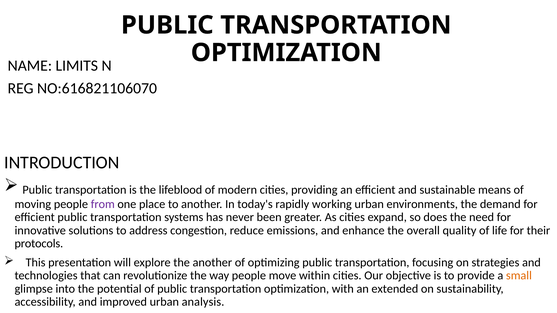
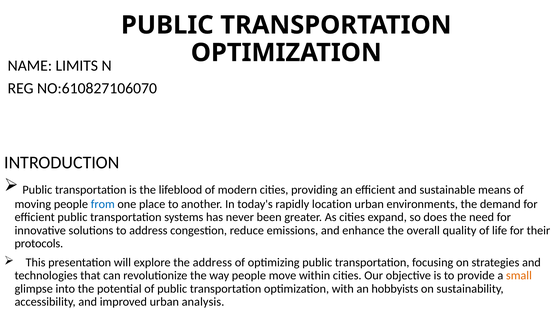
NO:616821106070: NO:616821106070 -> NO:610827106070 (97, 88)
from colour: purple -> blue (103, 204)
working: working -> location (332, 204)
the another: another -> address (212, 263)
extended: extended -> hobbyists (395, 289)
